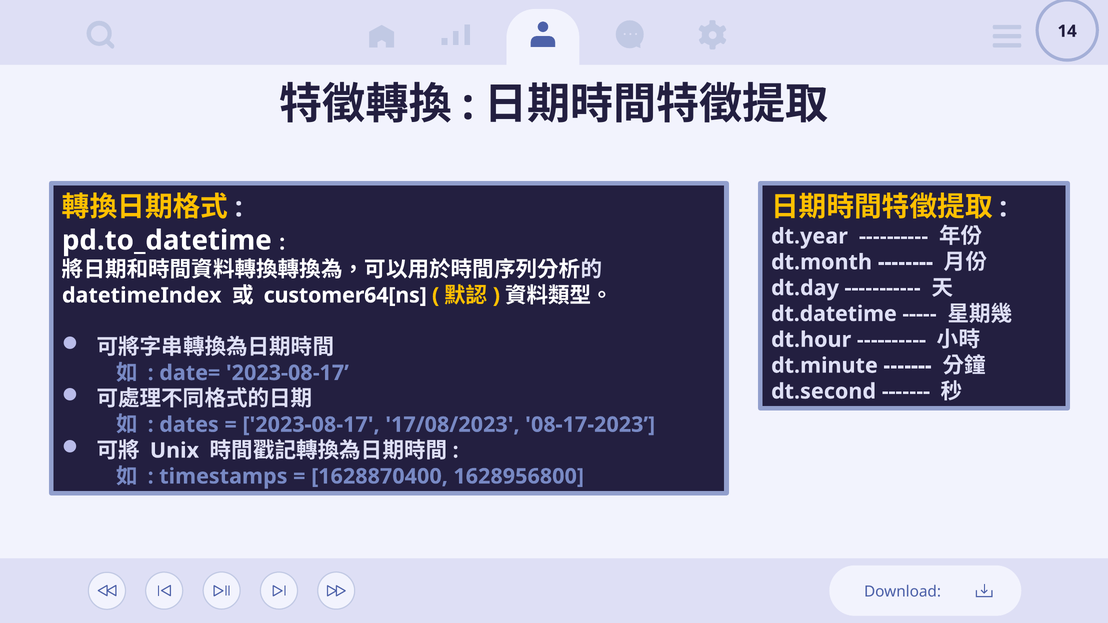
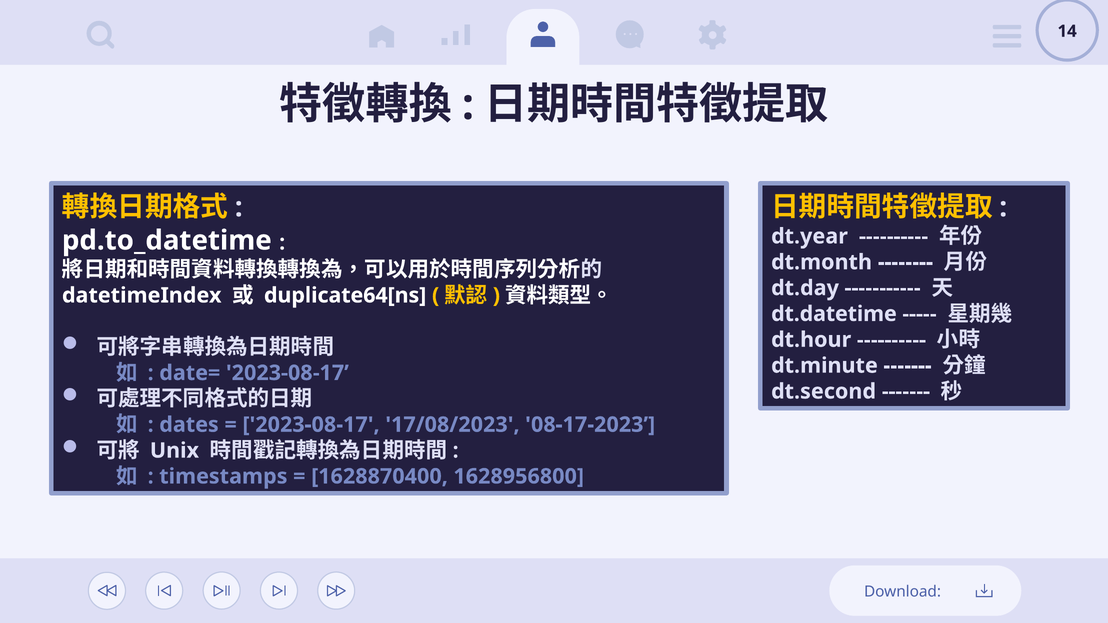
customer64[ns: customer64[ns -> duplicate64[ns (345, 296)
